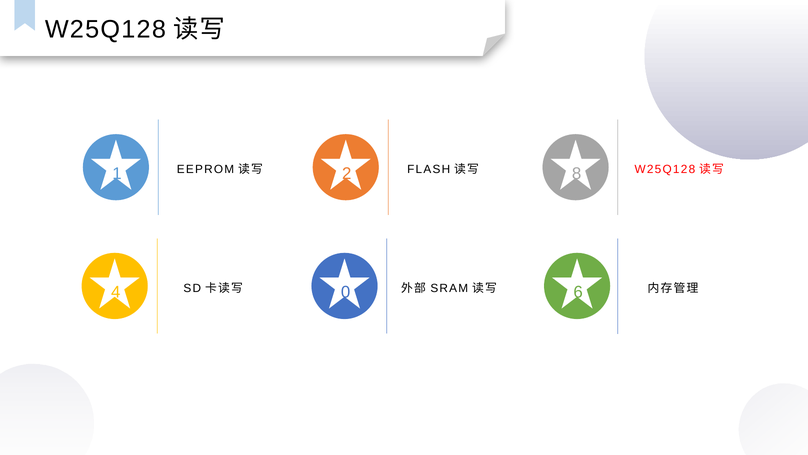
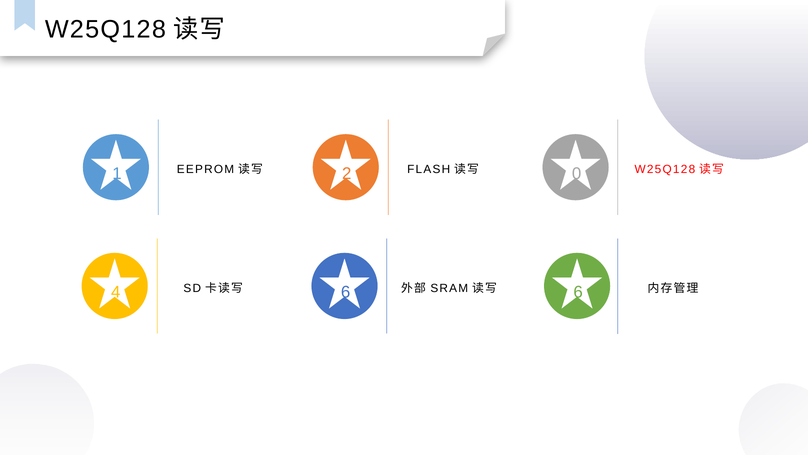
8: 8 -> 0 (577, 173)
0: 0 -> 6 (346, 292)
